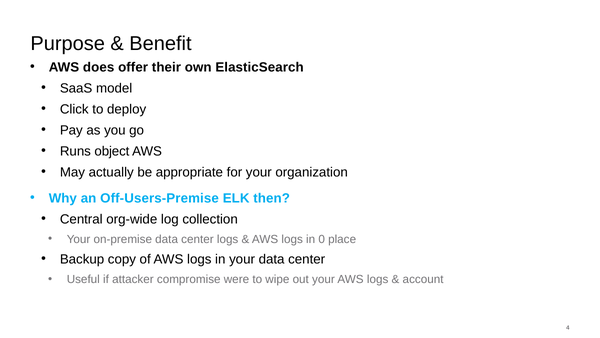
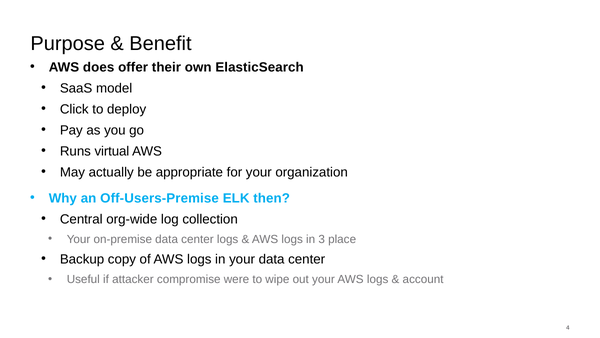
object: object -> virtual (112, 151)
0: 0 -> 3 (322, 239)
